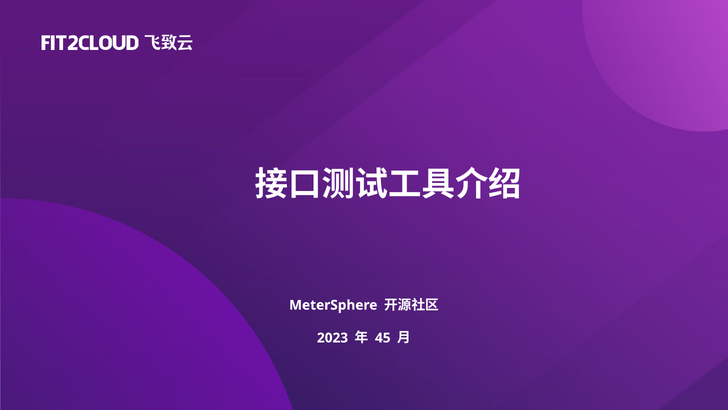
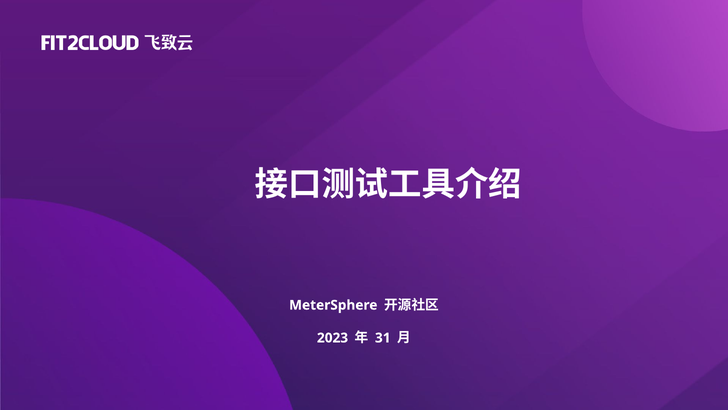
45: 45 -> 31 (383, 338)
